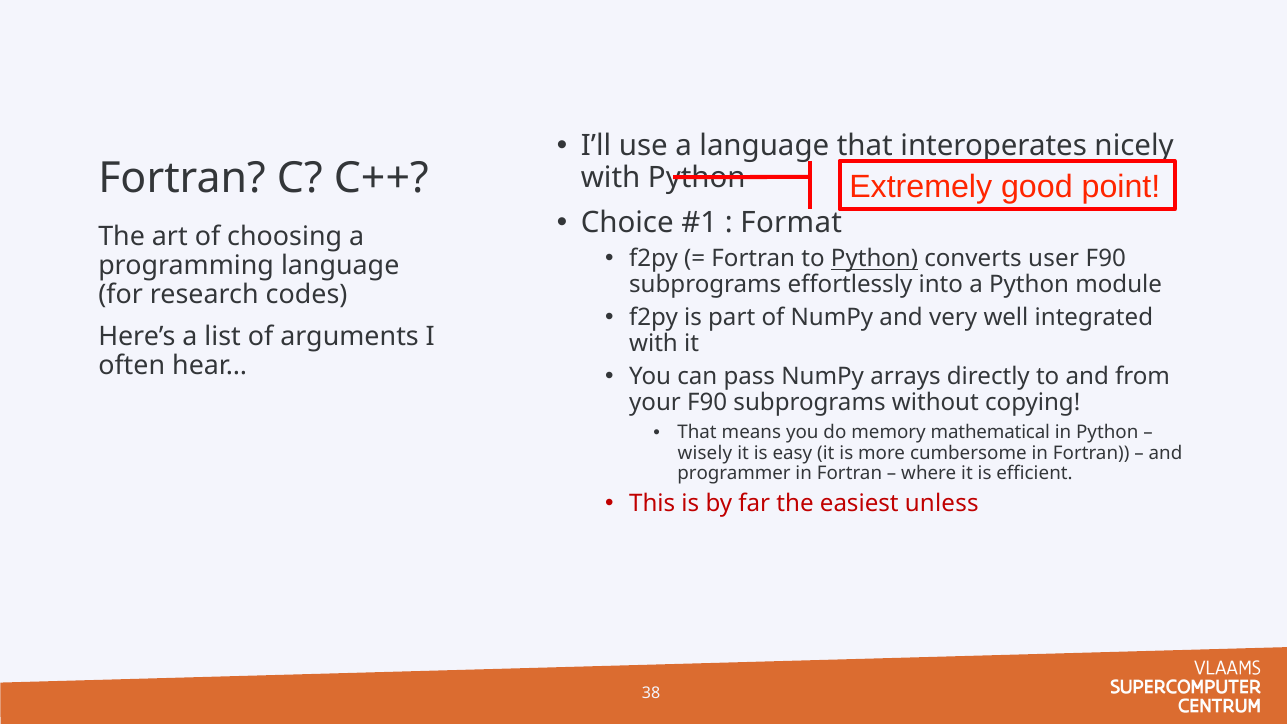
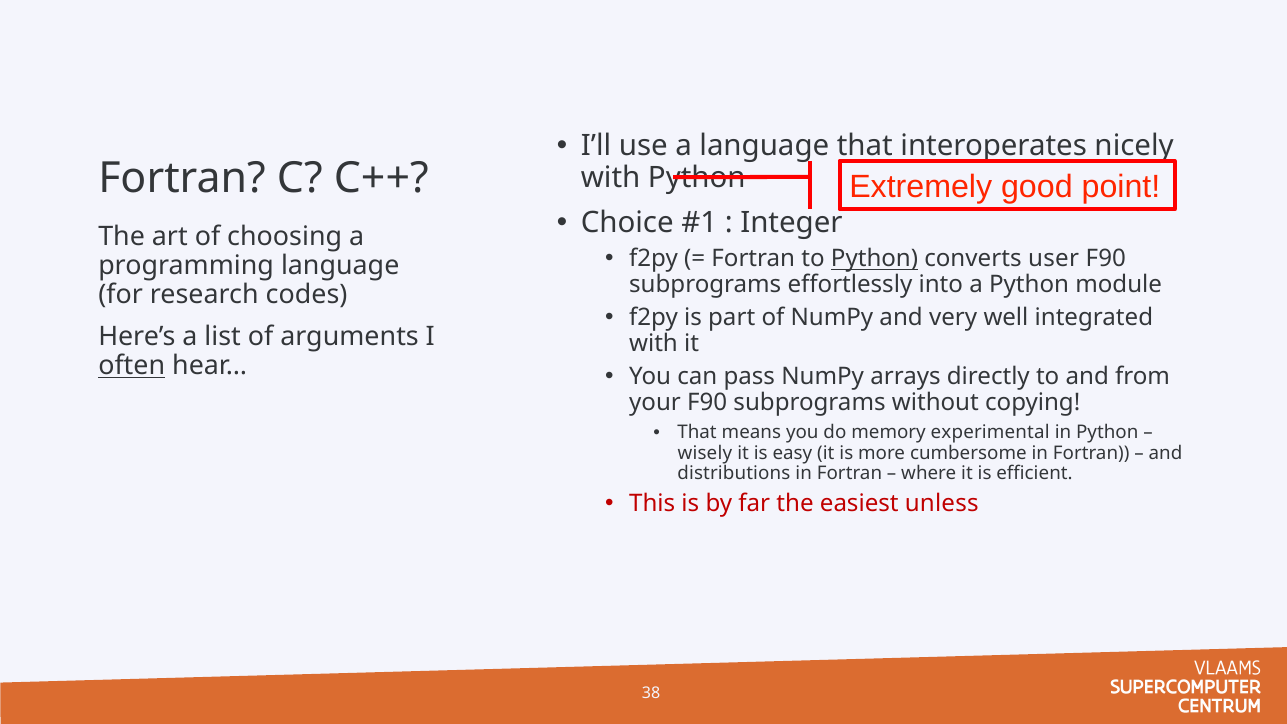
Format: Format -> Integer (791, 223)
often underline: none -> present (132, 366)
mathematical: mathematical -> experimental (990, 432)
programmer: programmer -> distributions (734, 473)
